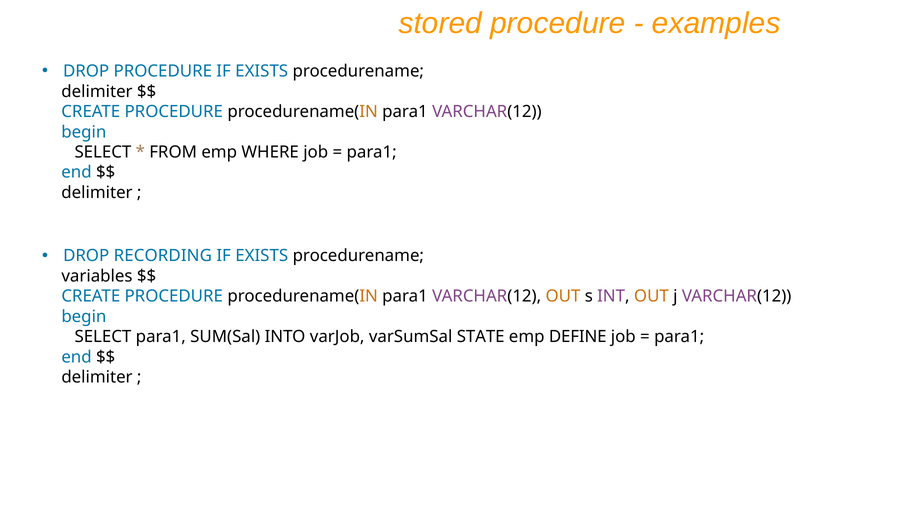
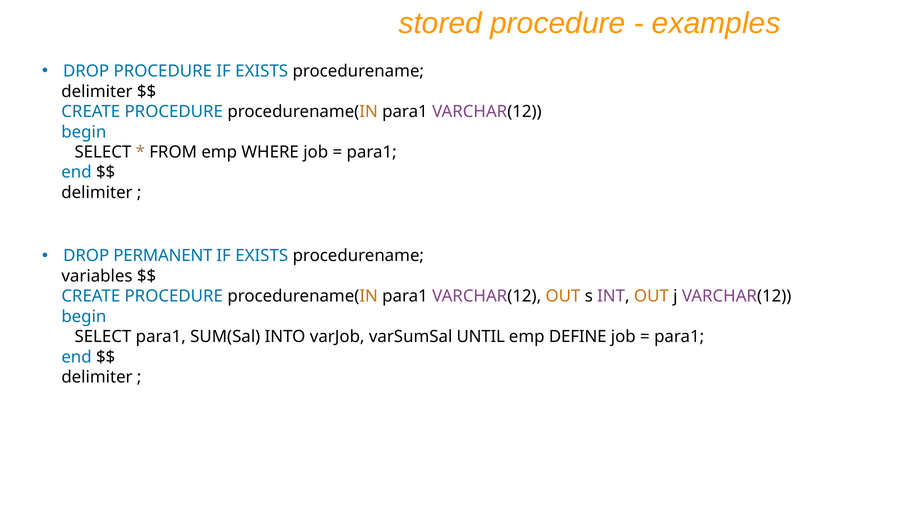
RECORDING: RECORDING -> PERMANENT (163, 256)
STATE: STATE -> UNTIL (481, 337)
